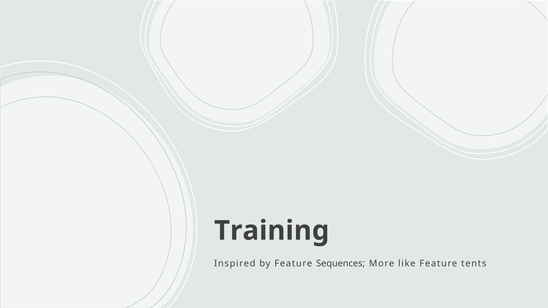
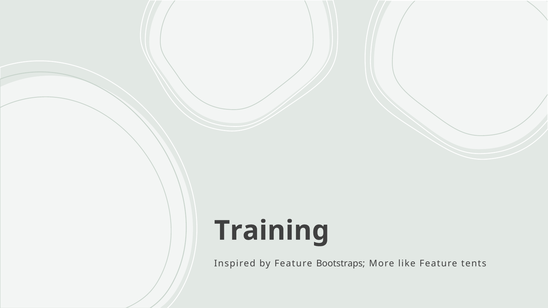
Sequences: Sequences -> Bootstraps (341, 264)
